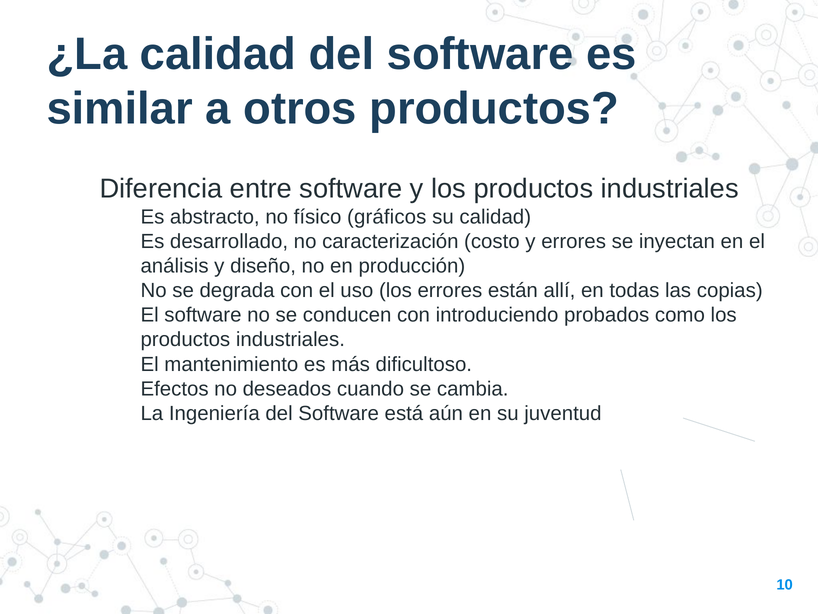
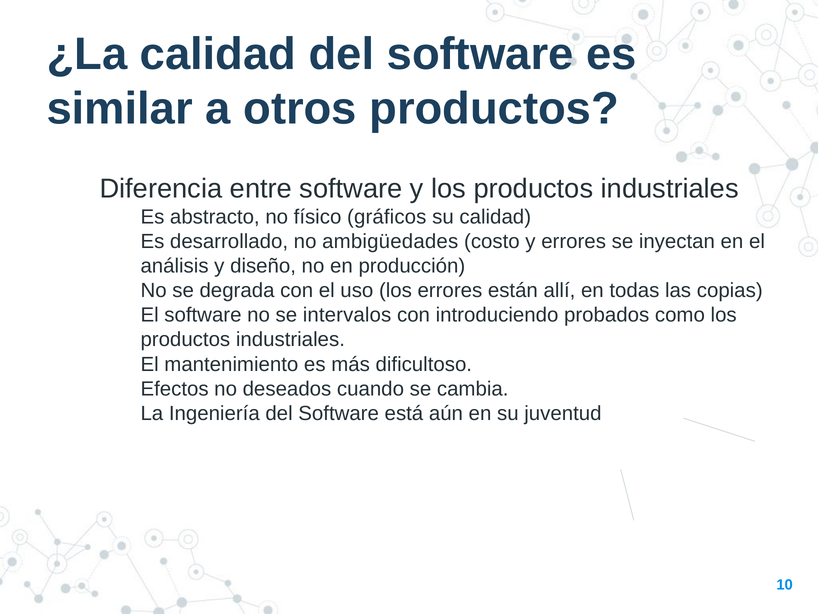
caracterización: caracterización -> ambigüedades (390, 241)
conducen: conducen -> intervalos (347, 315)
